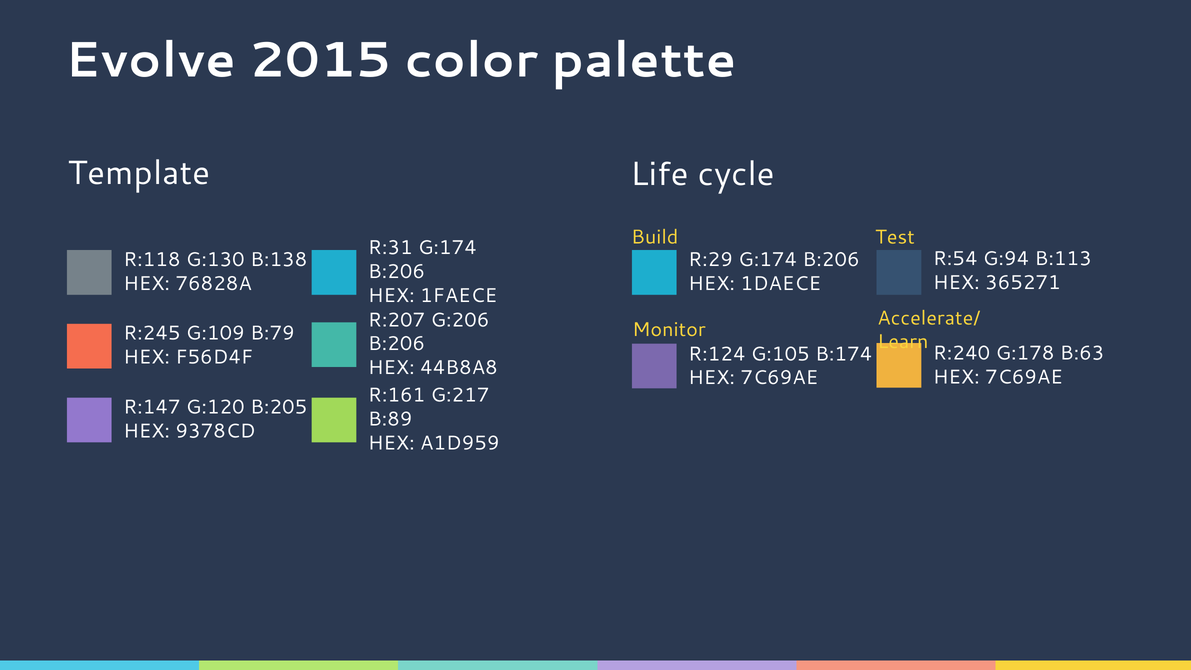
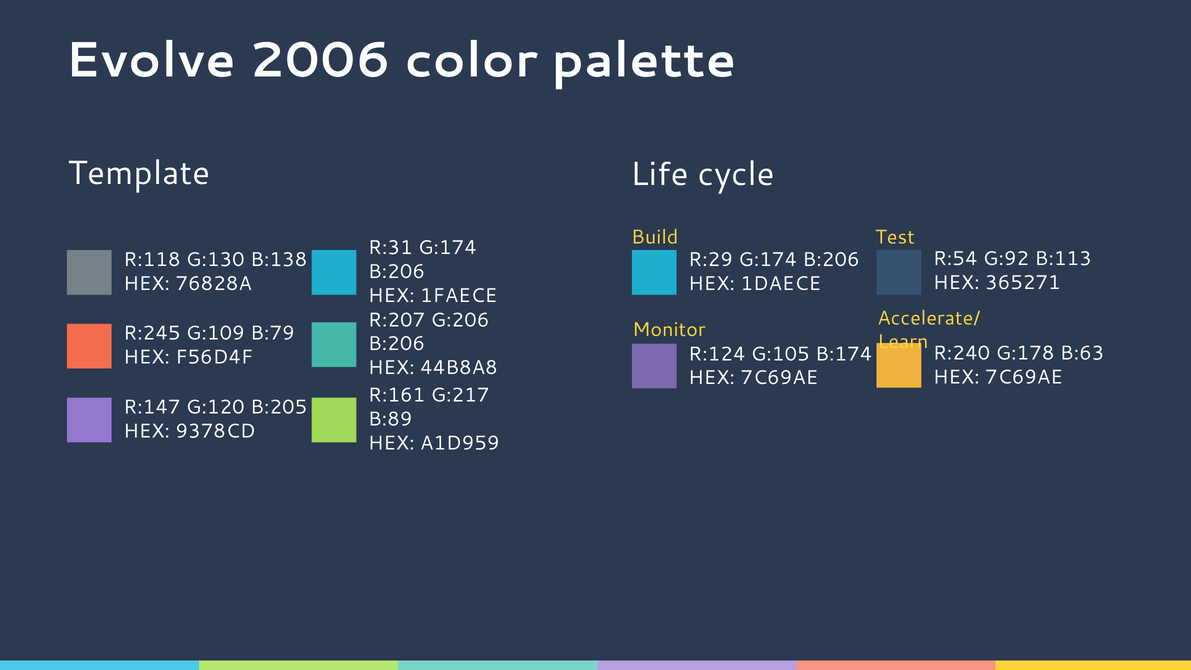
2015: 2015 -> 2006 (320, 60)
G:94: G:94 -> G:92 (1006, 259)
